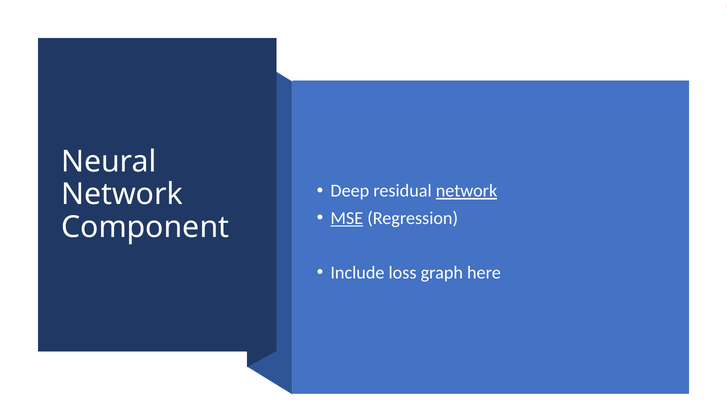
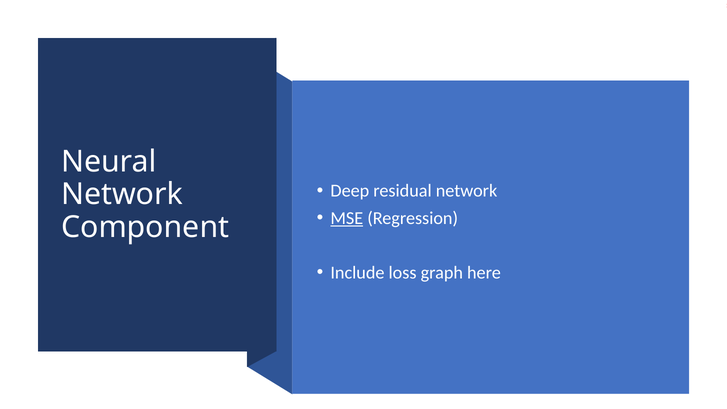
network underline: present -> none (467, 191)
